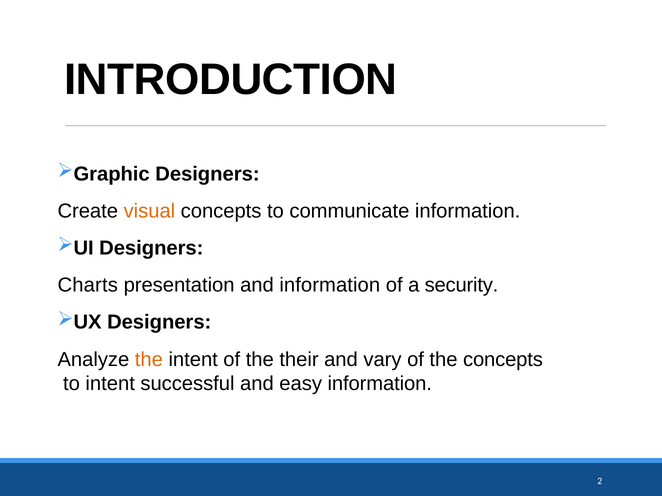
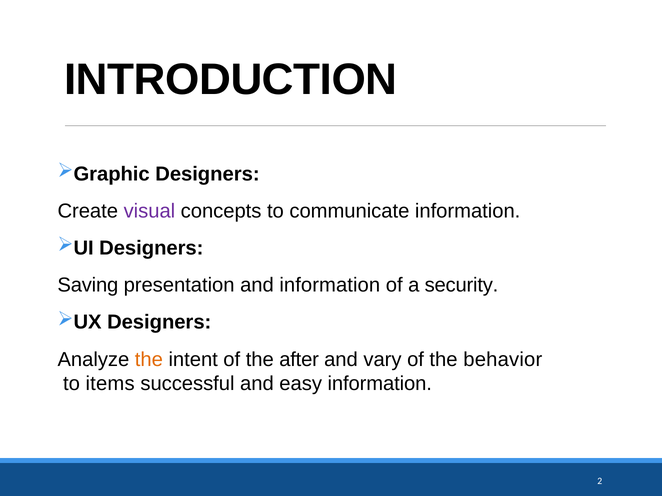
visual colour: orange -> purple (149, 211)
Charts: Charts -> Saving (88, 285)
their: their -> after (299, 360)
the concepts: concepts -> behavior (503, 360)
to intent: intent -> items (110, 384)
